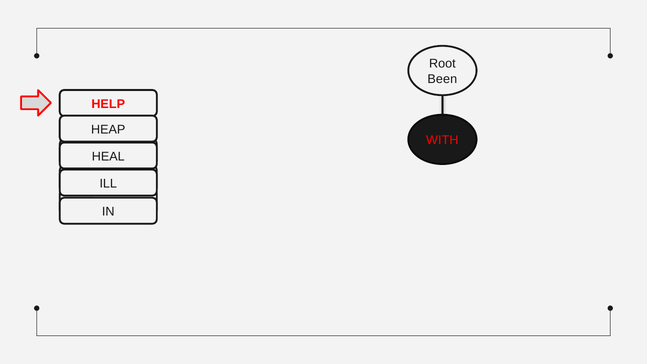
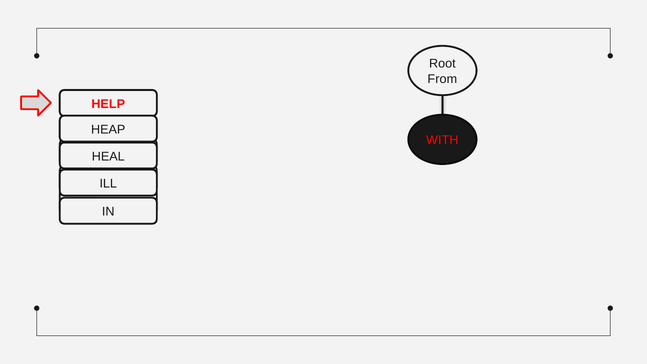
Been: Been -> From (442, 79)
